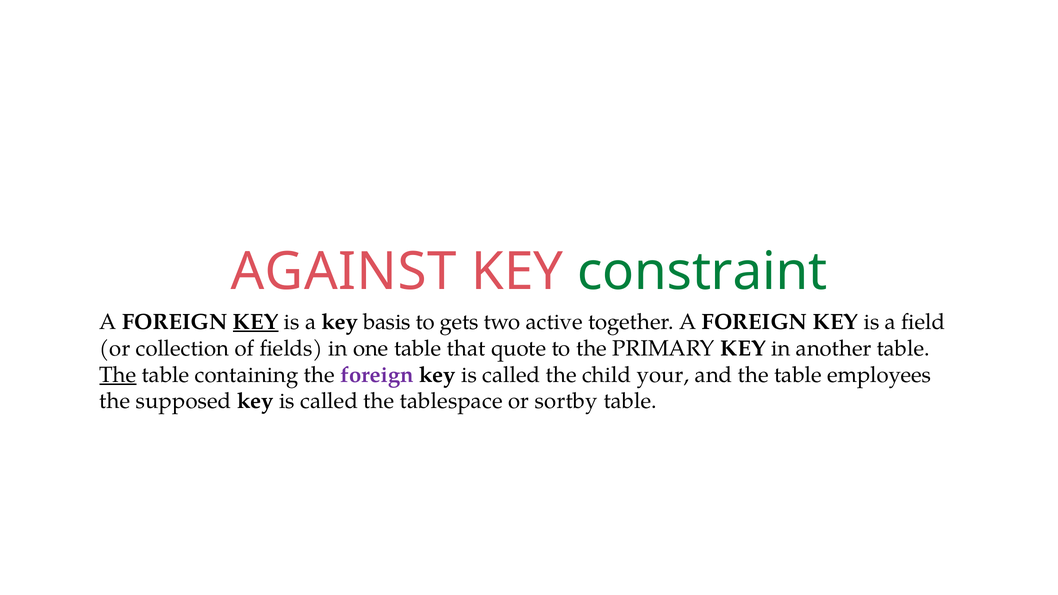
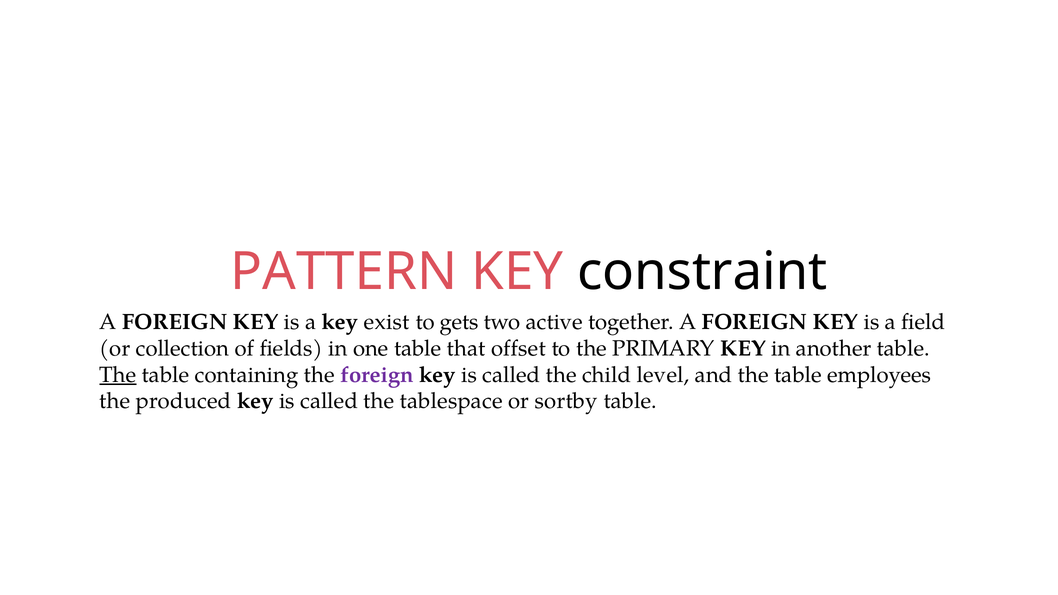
AGAINST: AGAINST -> PATTERN (344, 272)
constraint colour: green -> black (702, 272)
KEY underline: present -> none (256, 322)
basis: basis -> exist (387, 322)
quote: quote -> offset (518, 348)
your: your -> level (663, 375)
supposed: supposed -> produced (184, 401)
